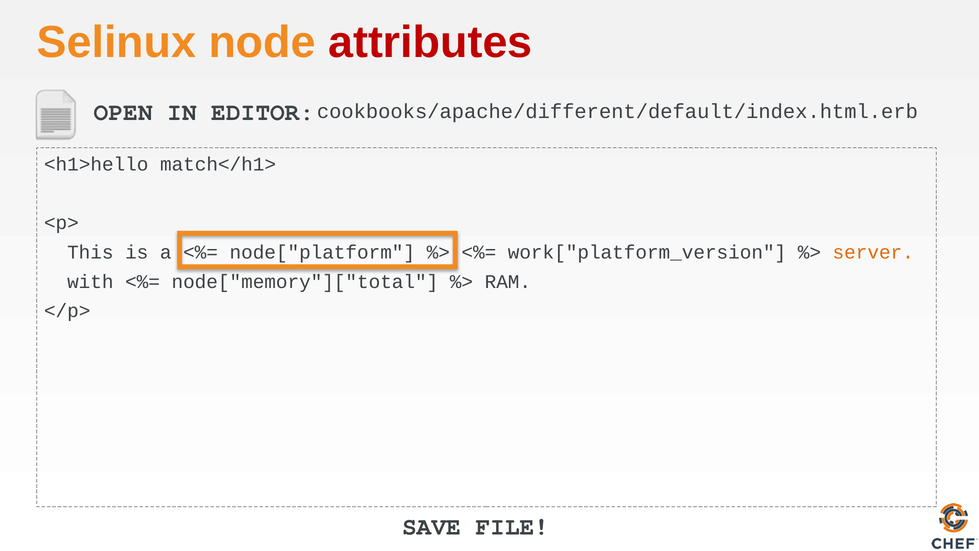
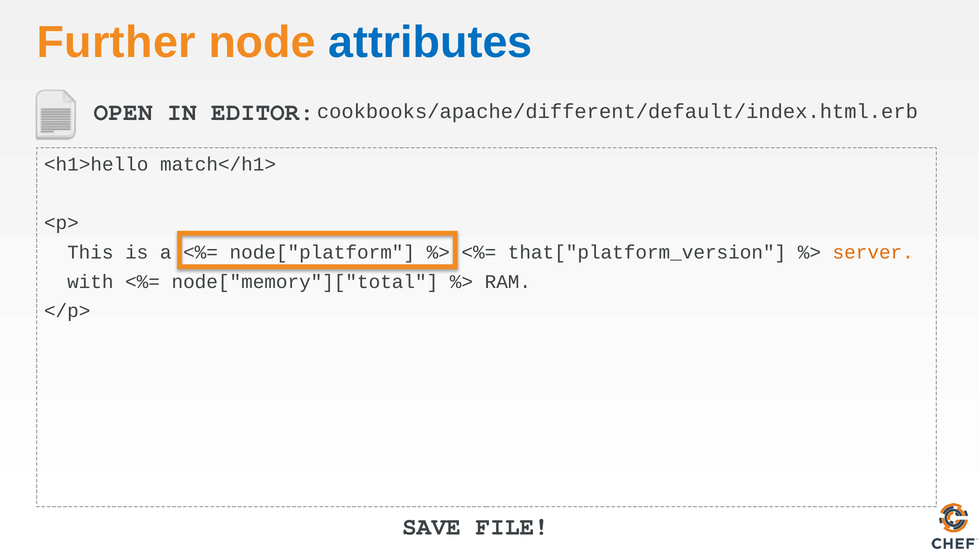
Selinux: Selinux -> Further (116, 42)
attributes colour: red -> blue (430, 42)
work["platform_version: work["platform_version -> that["platform_version (647, 252)
